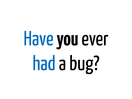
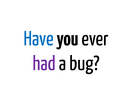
had colour: blue -> purple (44, 63)
